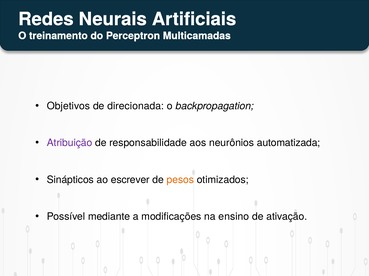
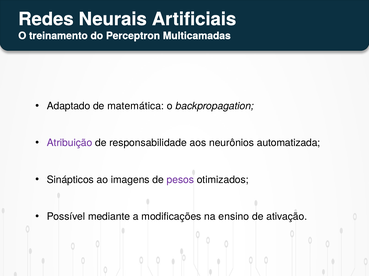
Objetivos: Objetivos -> Adaptado (69, 106)
direcionada: direcionada -> matemática (136, 106)
escrever: escrever -> imagens (130, 180)
pesos colour: orange -> purple (180, 180)
